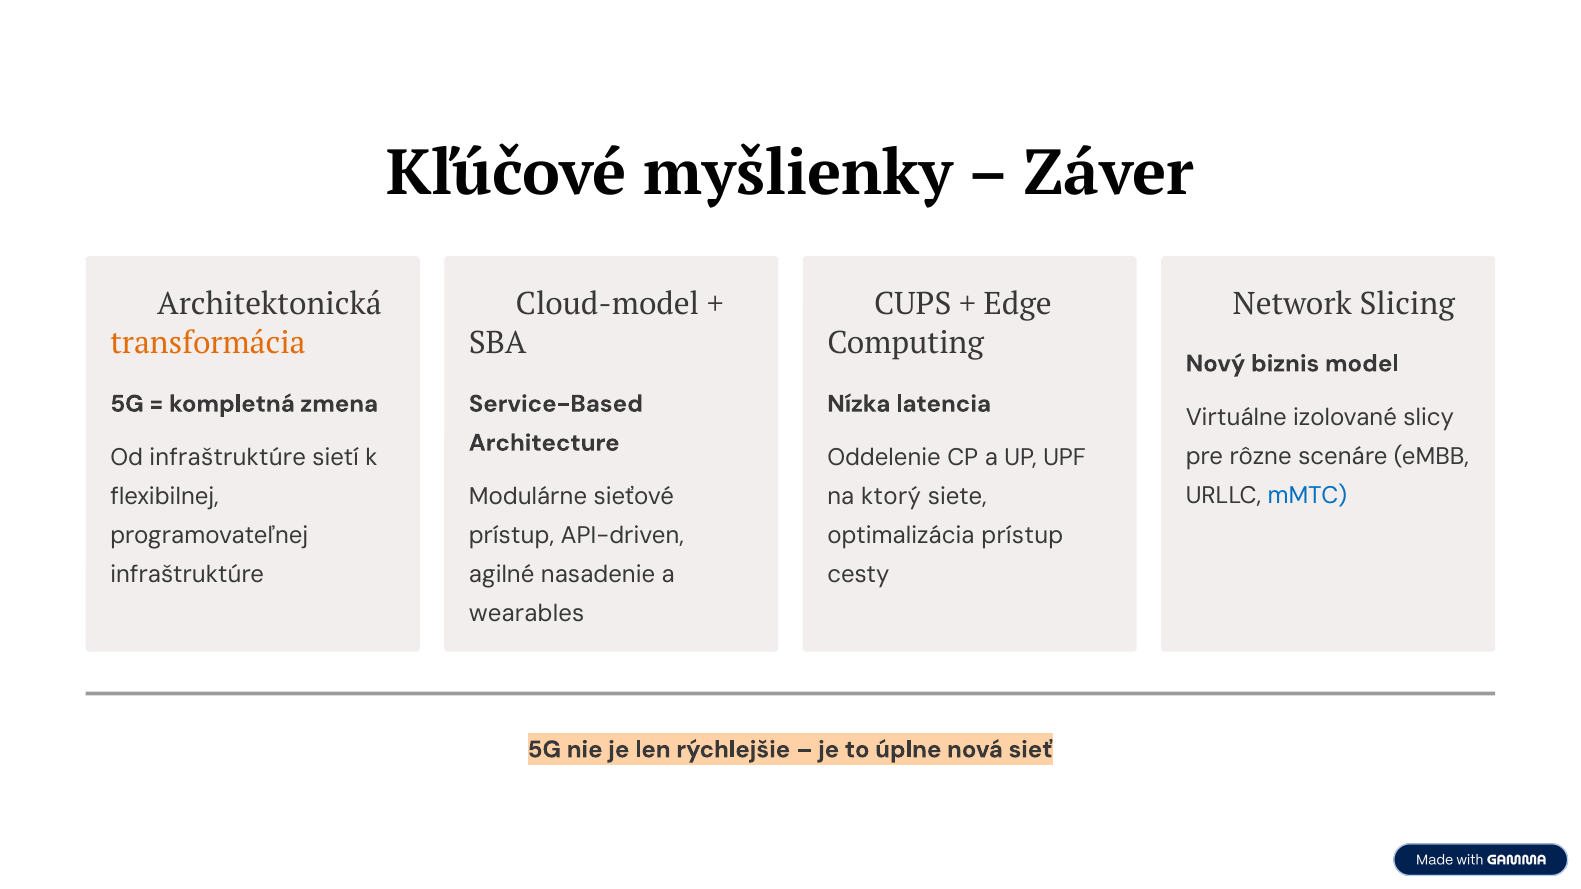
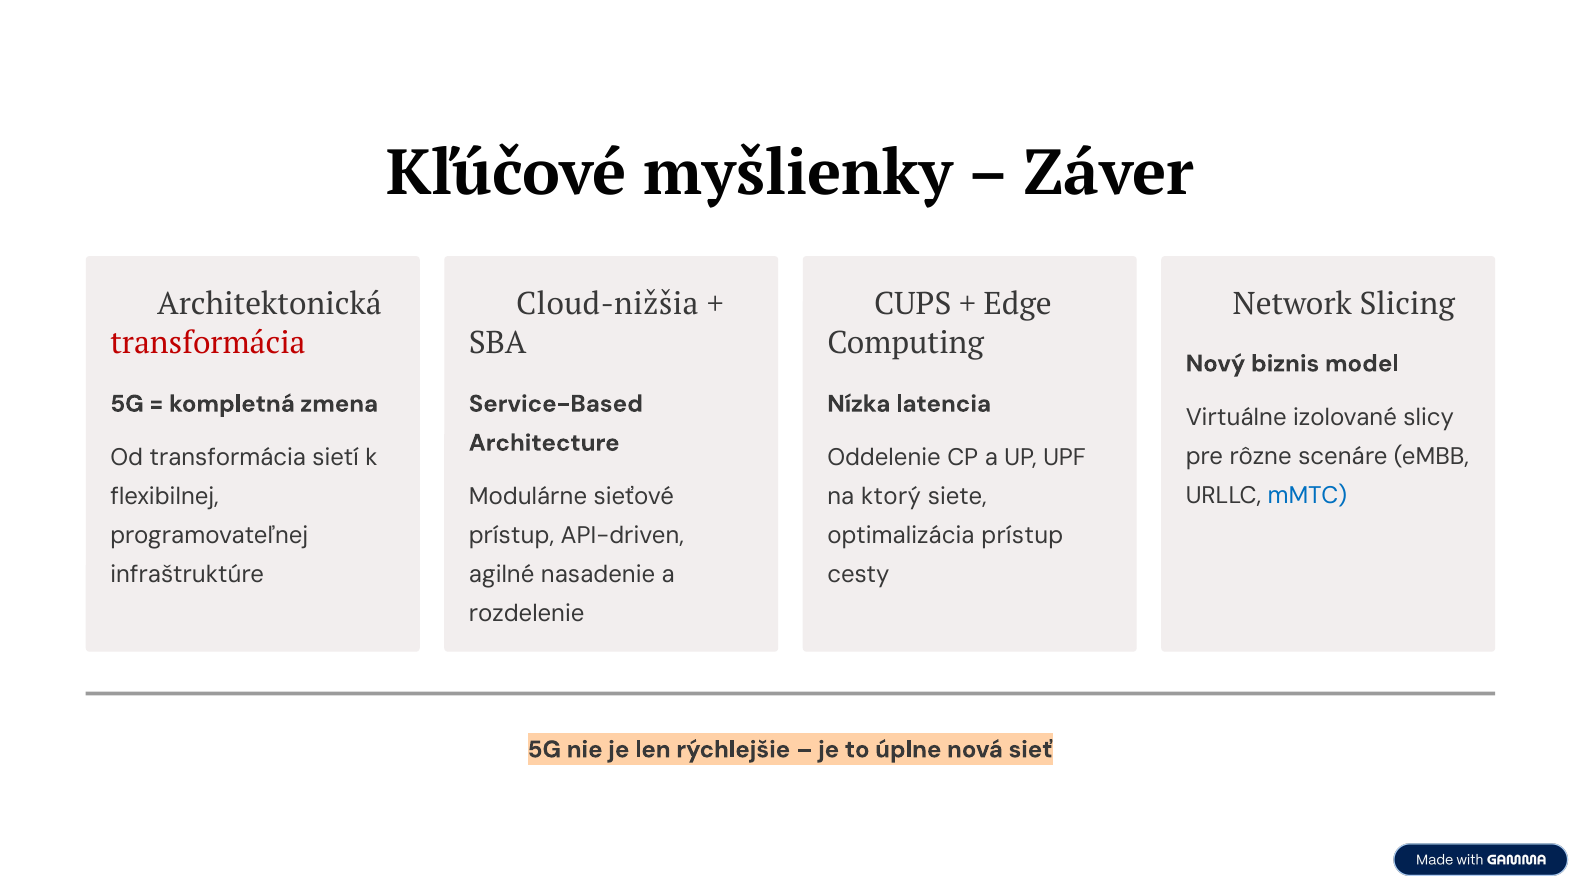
Cloud-model: Cloud-model -> Cloud-nižšia (607, 304)
transformácia colour: orange -> red (208, 344)
Od infraštruktúre: infraštruktúre -> transformácia (228, 458)
wearables: wearables -> rozdelenie (527, 614)
